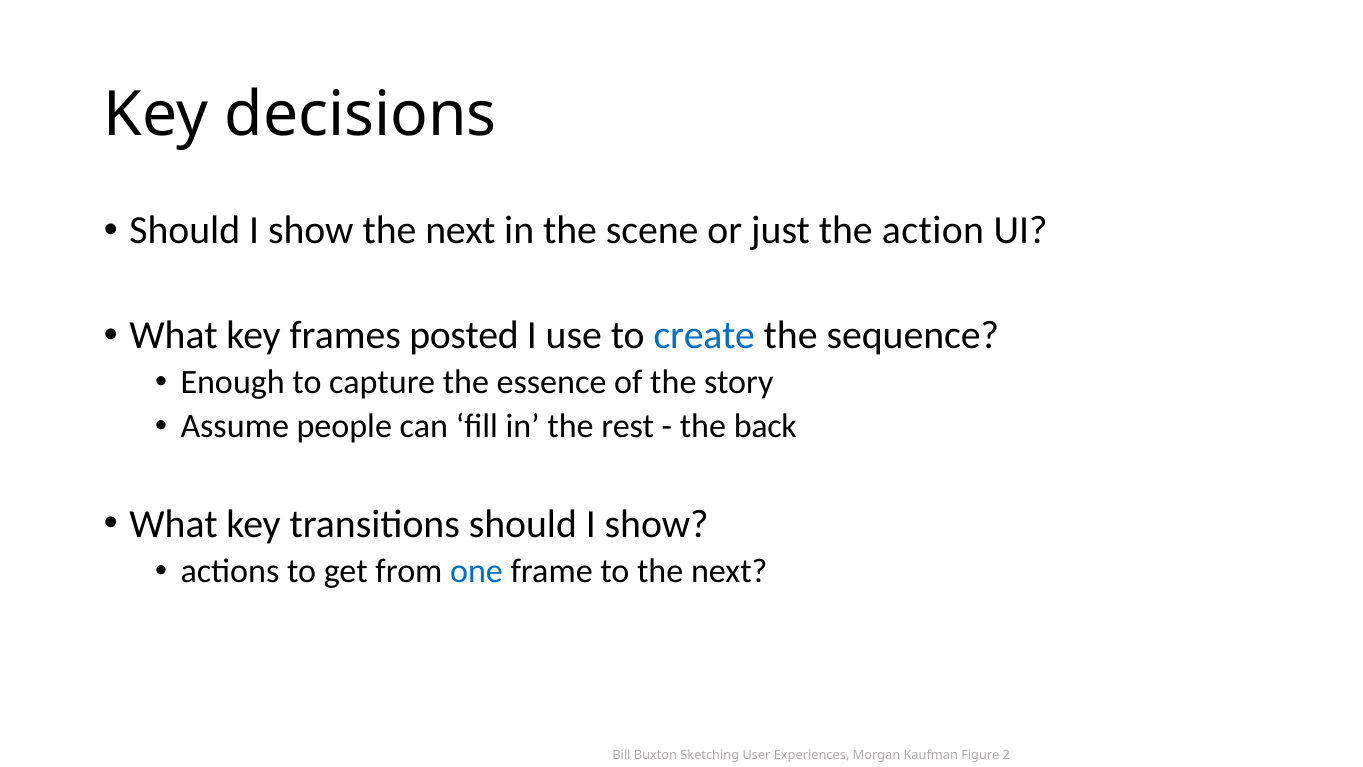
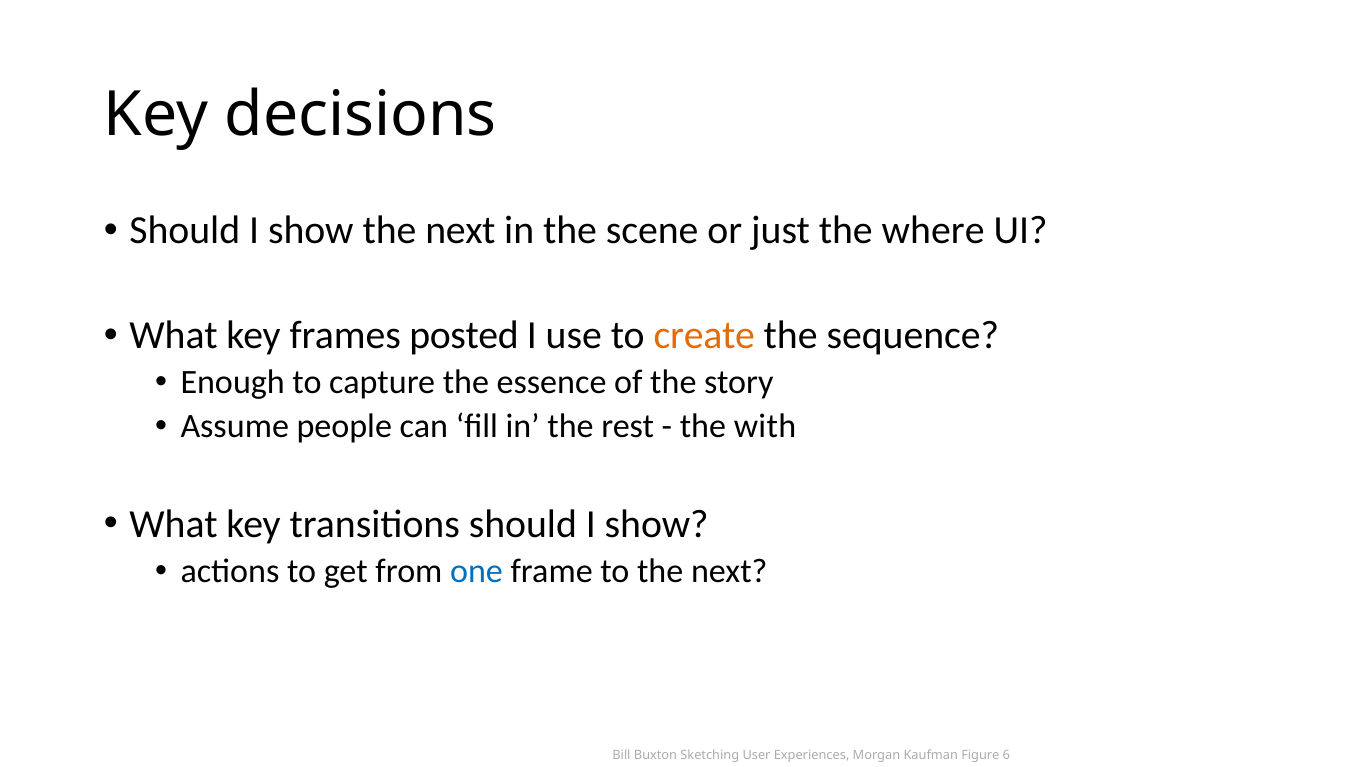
action: action -> where (933, 230)
create colour: blue -> orange (704, 335)
back: back -> with (765, 426)
2: 2 -> 6 (1006, 755)
